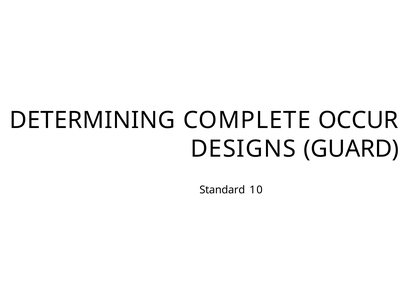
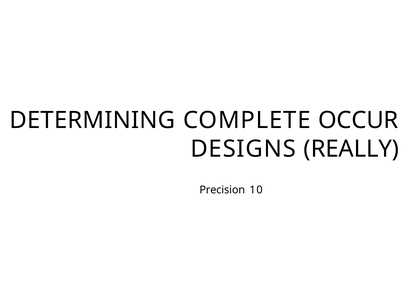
GUARD: GUARD -> REALLY (351, 149)
Standard: Standard -> Precision (222, 190)
